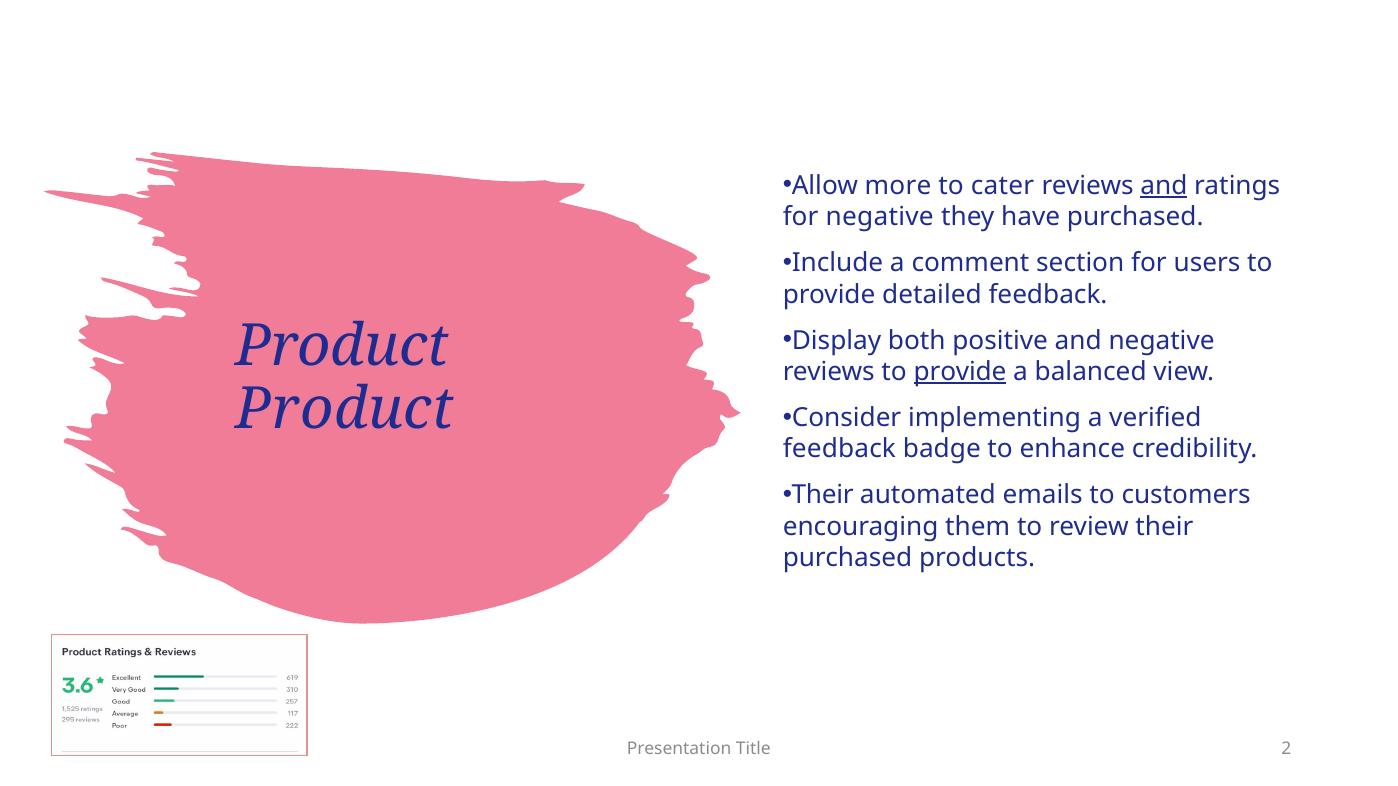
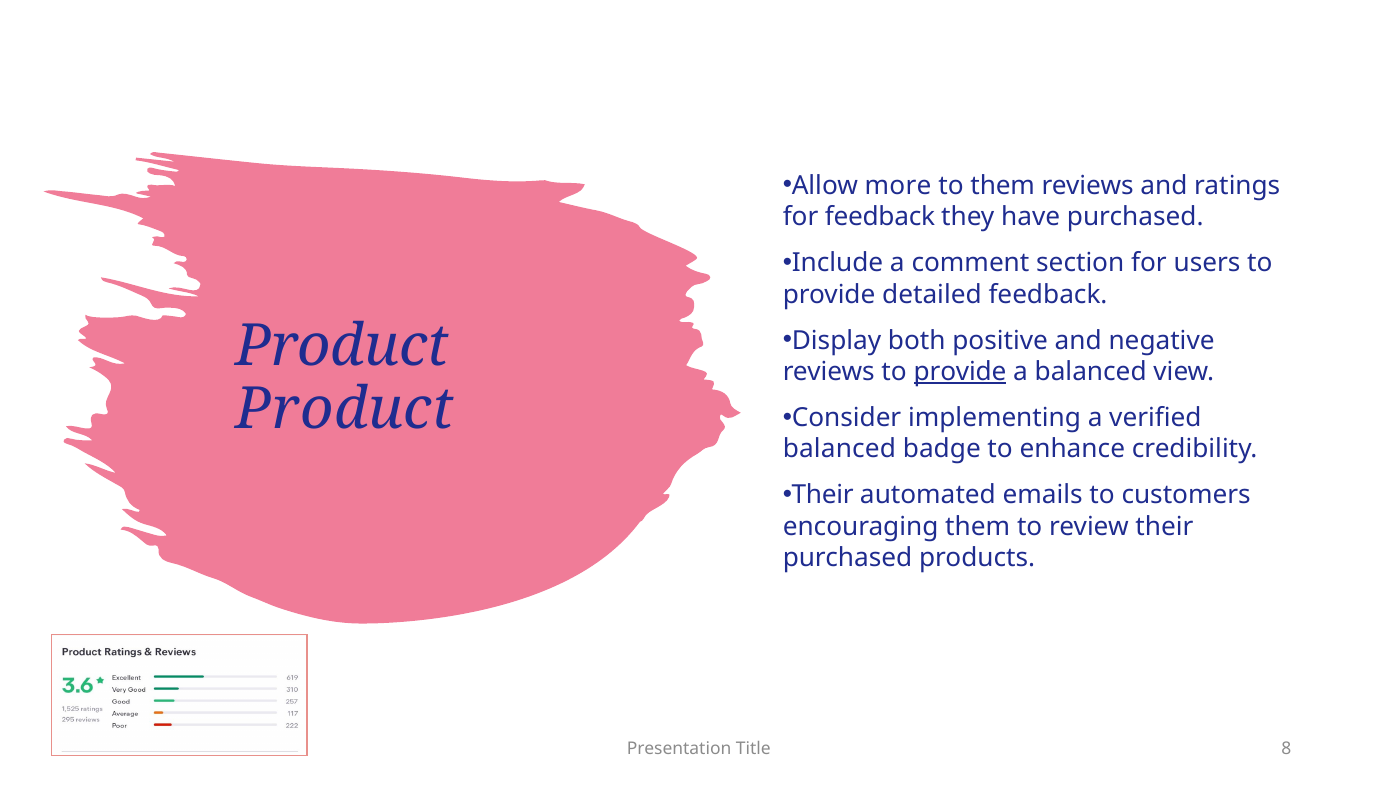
to cater: cater -> them (1003, 186)
and underline: present -> none (1164, 186)
for negative: negative -> feedback (880, 217)
feedback: feedback -> balanced (839, 449)
2: 2 -> 8 (1286, 750)
